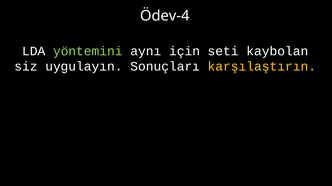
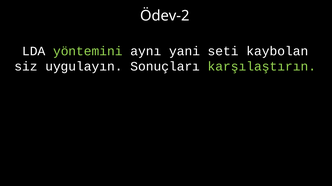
Ödev-4: Ödev-4 -> Ödev-2 (165, 16)
için: için -> yani (185, 51)
karşılaştırın colour: yellow -> light green (262, 67)
